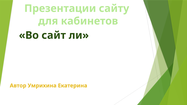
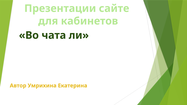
сайту: сайту -> сайте (114, 8)
сайт: сайт -> чата (54, 35)
